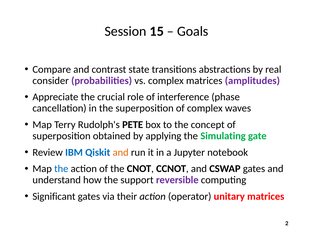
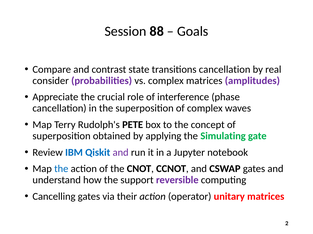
15: 15 -> 88 (157, 31)
transitions abstractions: abstractions -> cancellation (225, 70)
and colour: orange -> purple (121, 153)
Significant: Significant -> Cancelling (54, 197)
